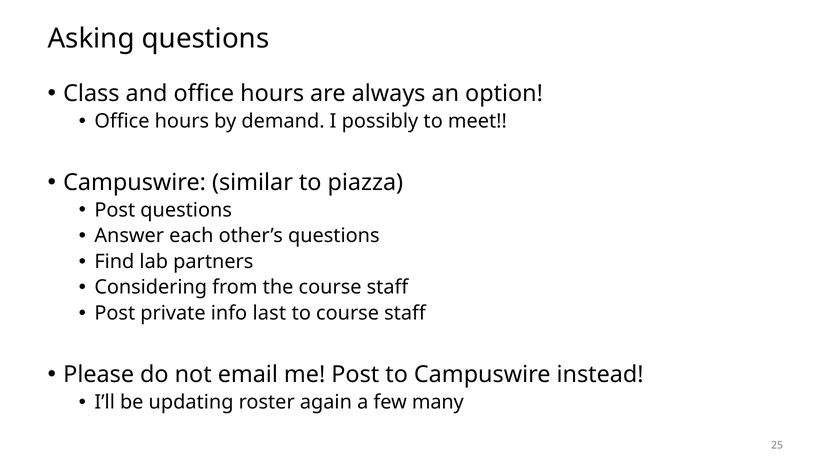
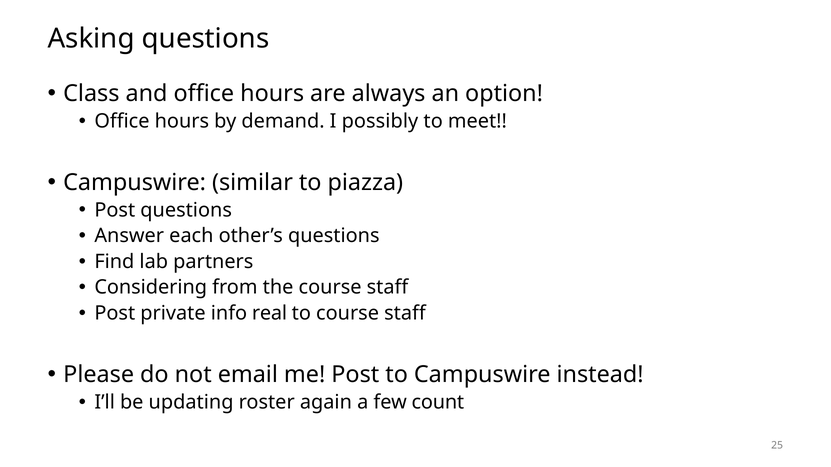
last: last -> real (270, 313)
many: many -> count (438, 402)
